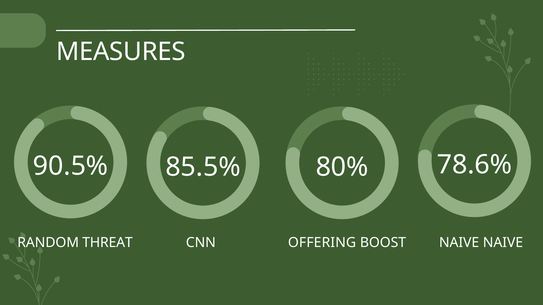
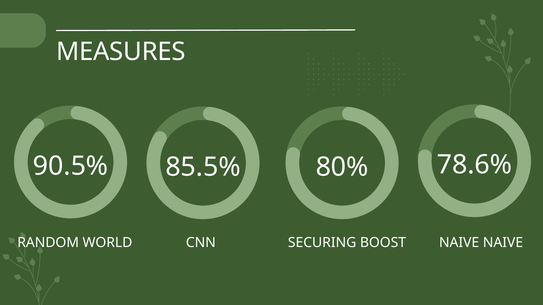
THREAT: THREAT -> WORLD (107, 243)
OFFERING: OFFERING -> SECURING (322, 243)
